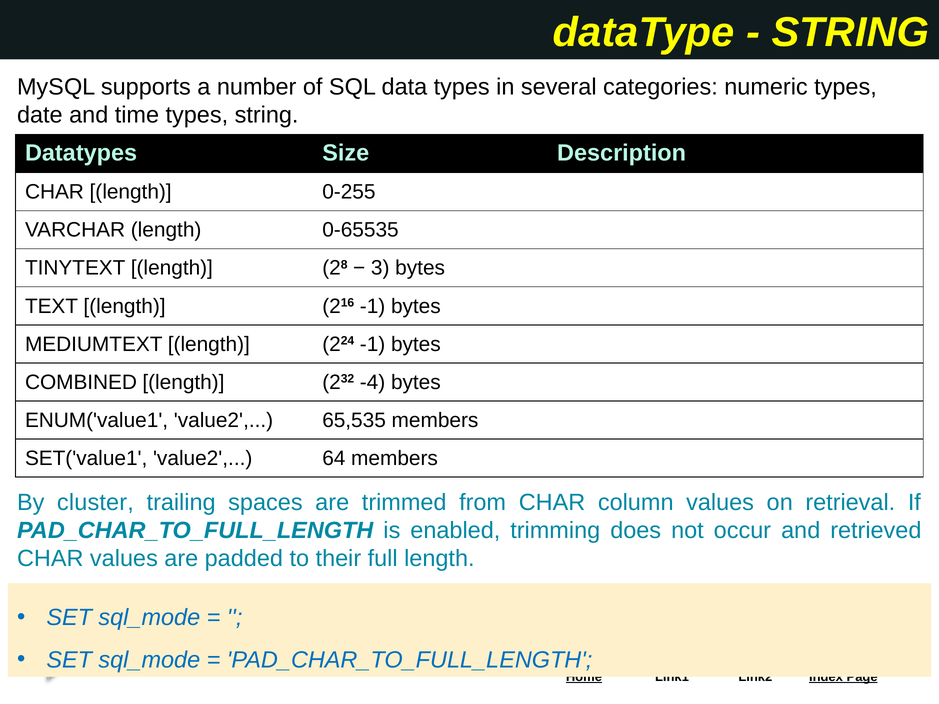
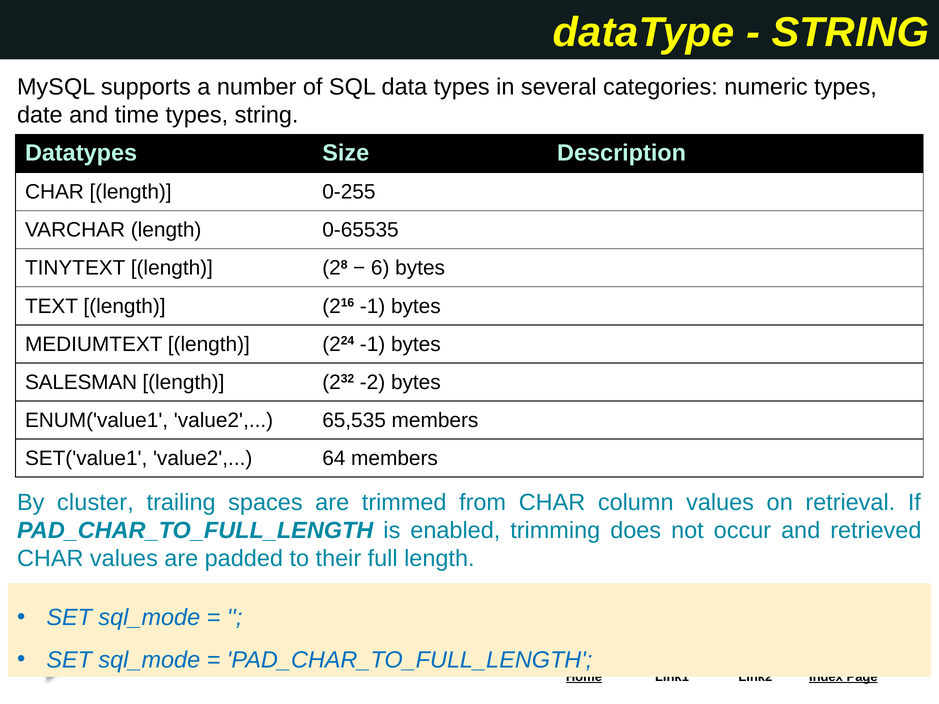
3: 3 -> 6 (380, 268)
COMBINED: COMBINED -> SALESMAN (81, 382)
-4: -4 -> -2 (373, 382)
